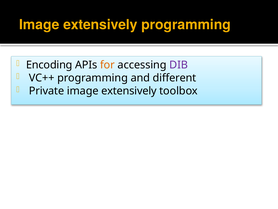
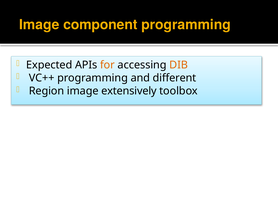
extensively: extensively -> component (100, 25)
Encoding: Encoding -> Expected (49, 65)
DIB colour: purple -> orange (179, 65)
Private: Private -> Region (47, 91)
